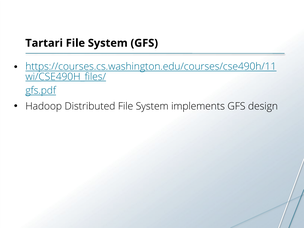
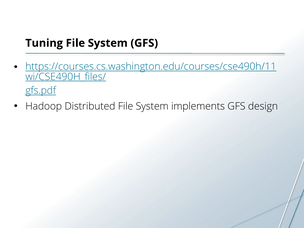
Tartari: Tartari -> Tuning (44, 43)
